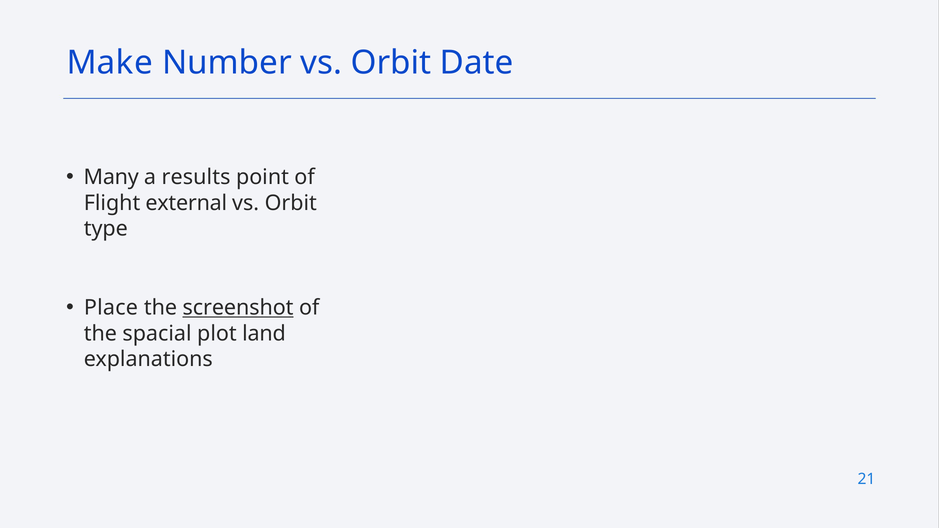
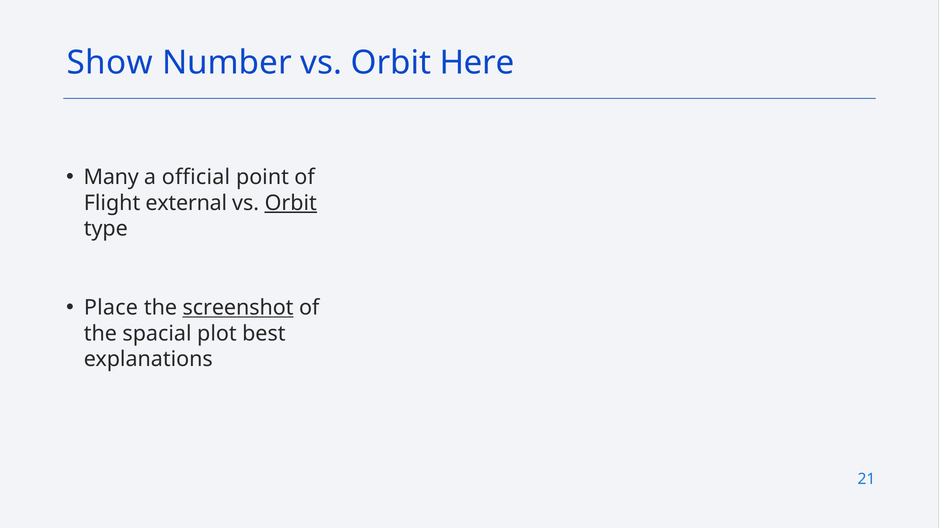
Make: Make -> Show (110, 63)
Date: Date -> Here (477, 63)
results: results -> official (196, 177)
Orbit underline: none -> present (291, 203)
land: land -> best (264, 334)
